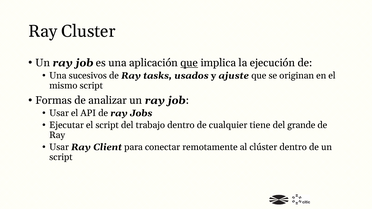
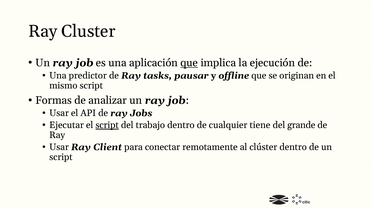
sucesivos: sucesivos -> predictor (88, 76)
usados: usados -> pausar (191, 76)
ajuste: ajuste -> offline (234, 76)
script underline: none -> present (107, 125)
